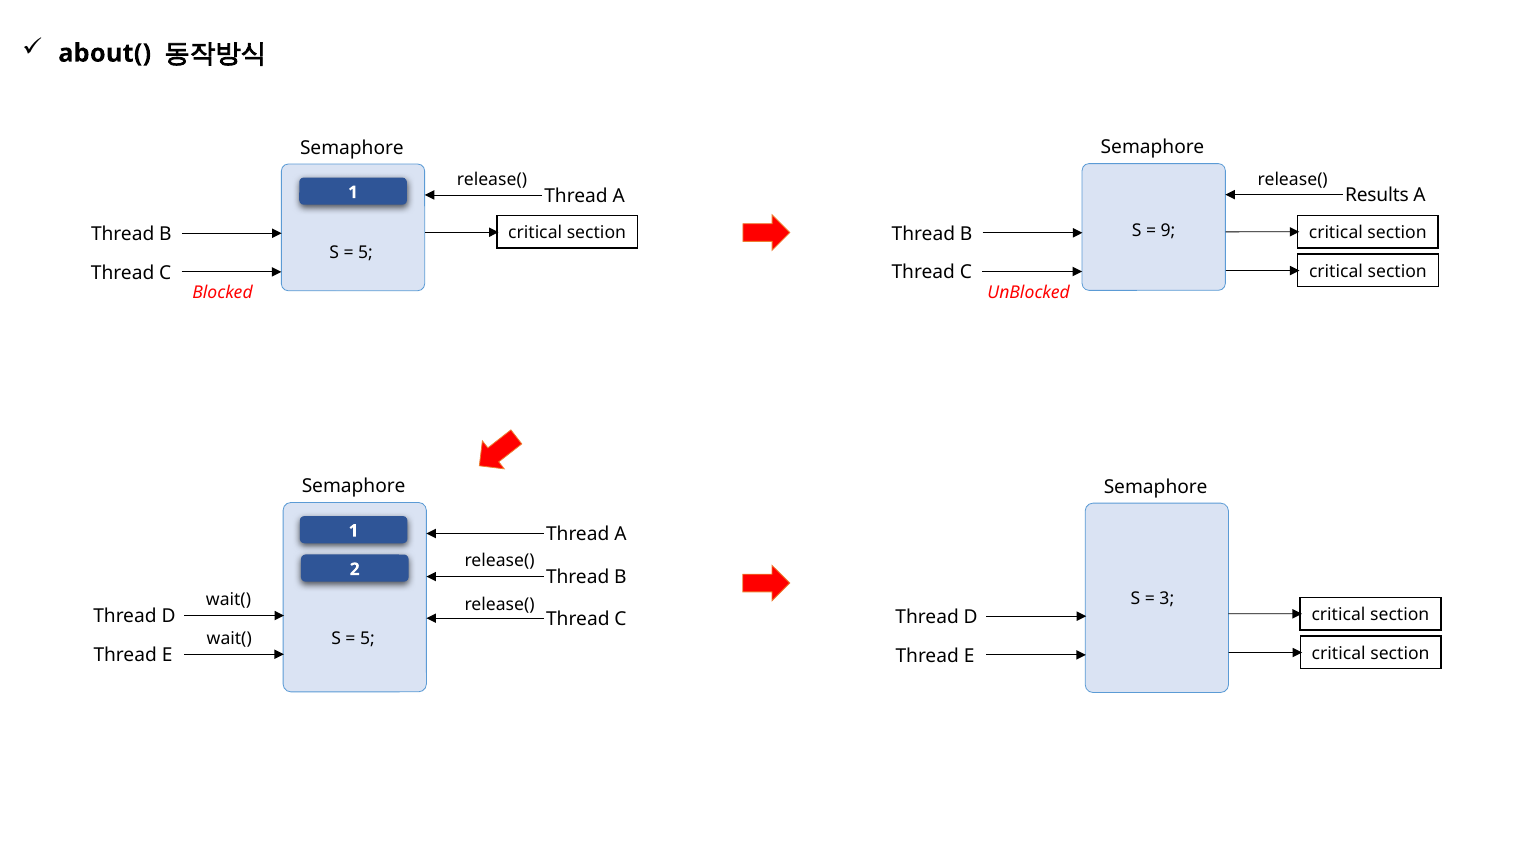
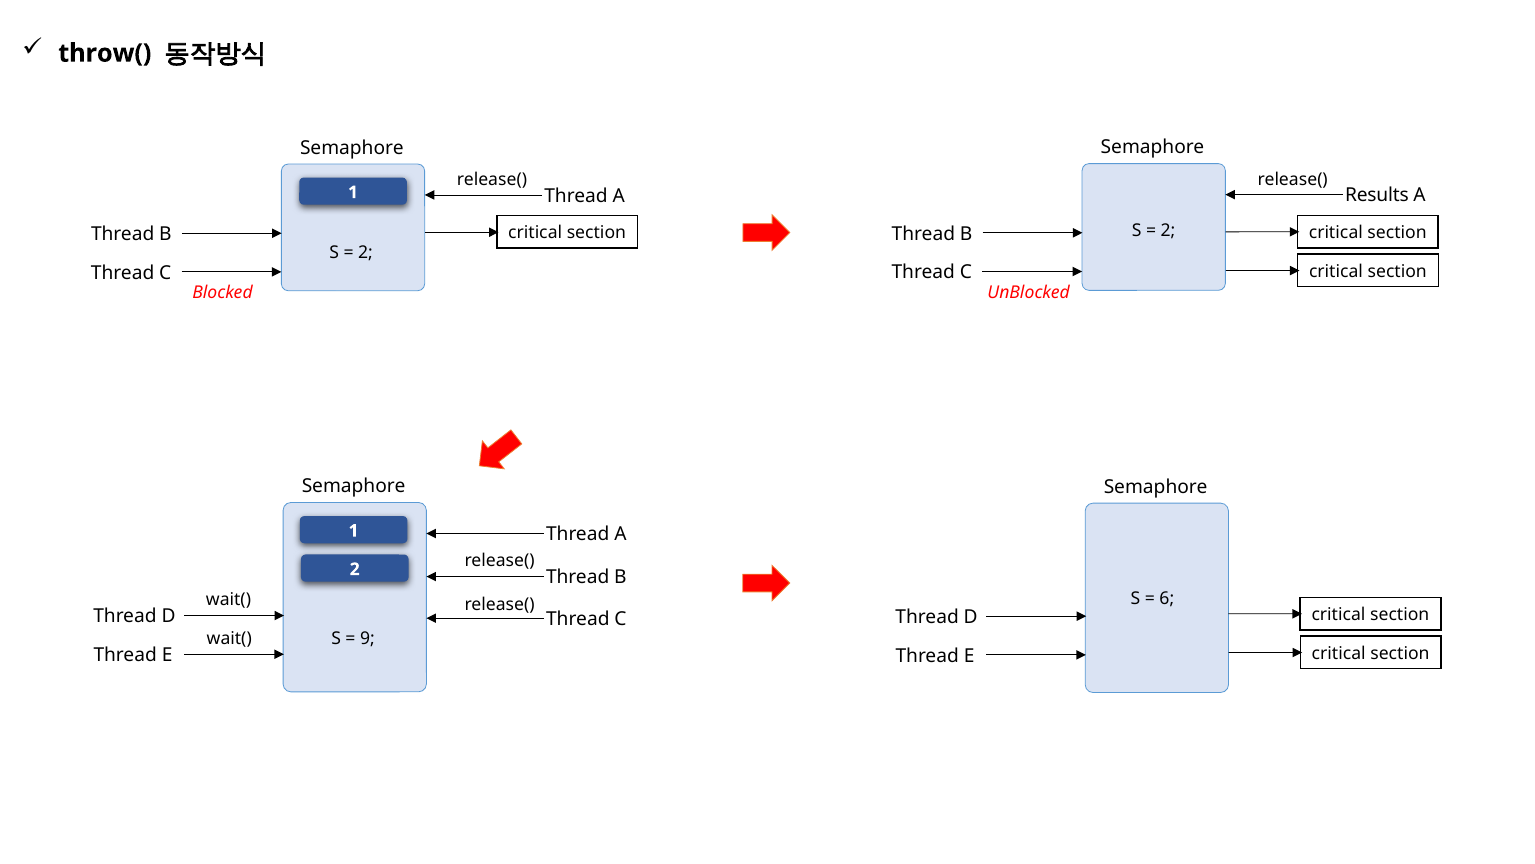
about(: about( -> throw( (105, 53)
9: 9 -> 2 (1168, 231)
5: 5 -> 2 (366, 253)
3: 3 -> 6 (1167, 599)
5: 5 -> 9 (367, 639)
